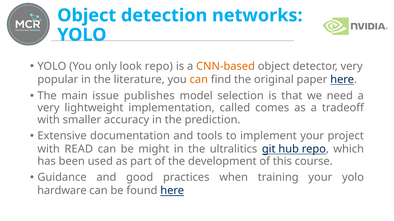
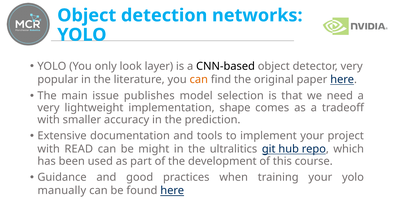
look repo: repo -> layer (159, 66)
CNN-based colour: orange -> black (226, 66)
called: called -> shape (235, 108)
hardware: hardware -> manually (62, 191)
